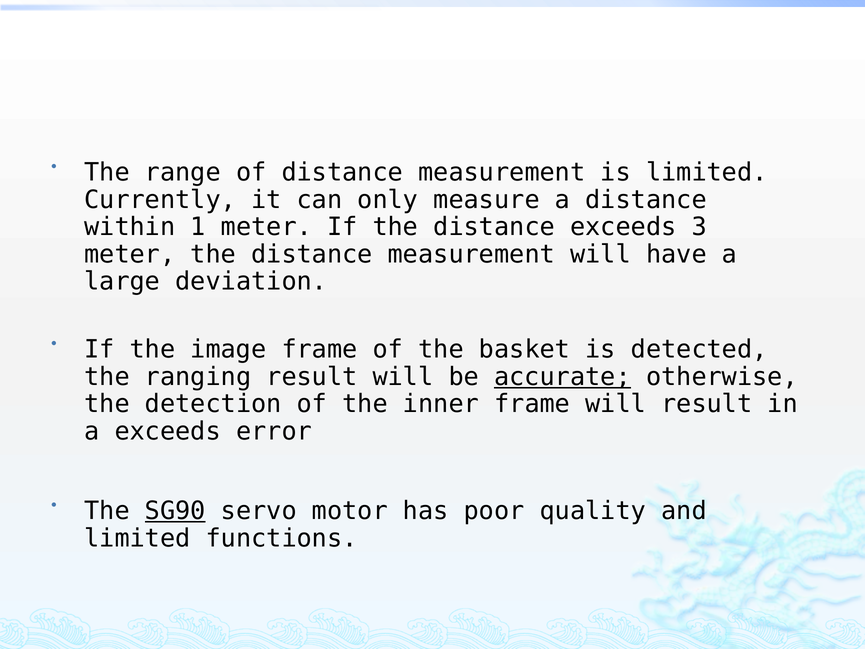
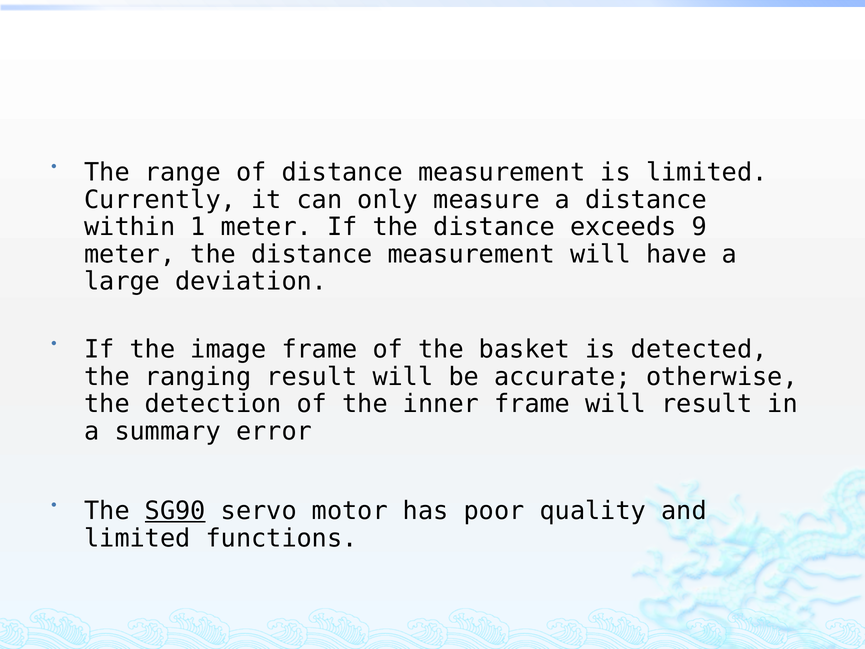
3: 3 -> 9 (699, 227)
accurate underline: present -> none (562, 377)
a exceeds: exceeds -> summary (168, 431)
